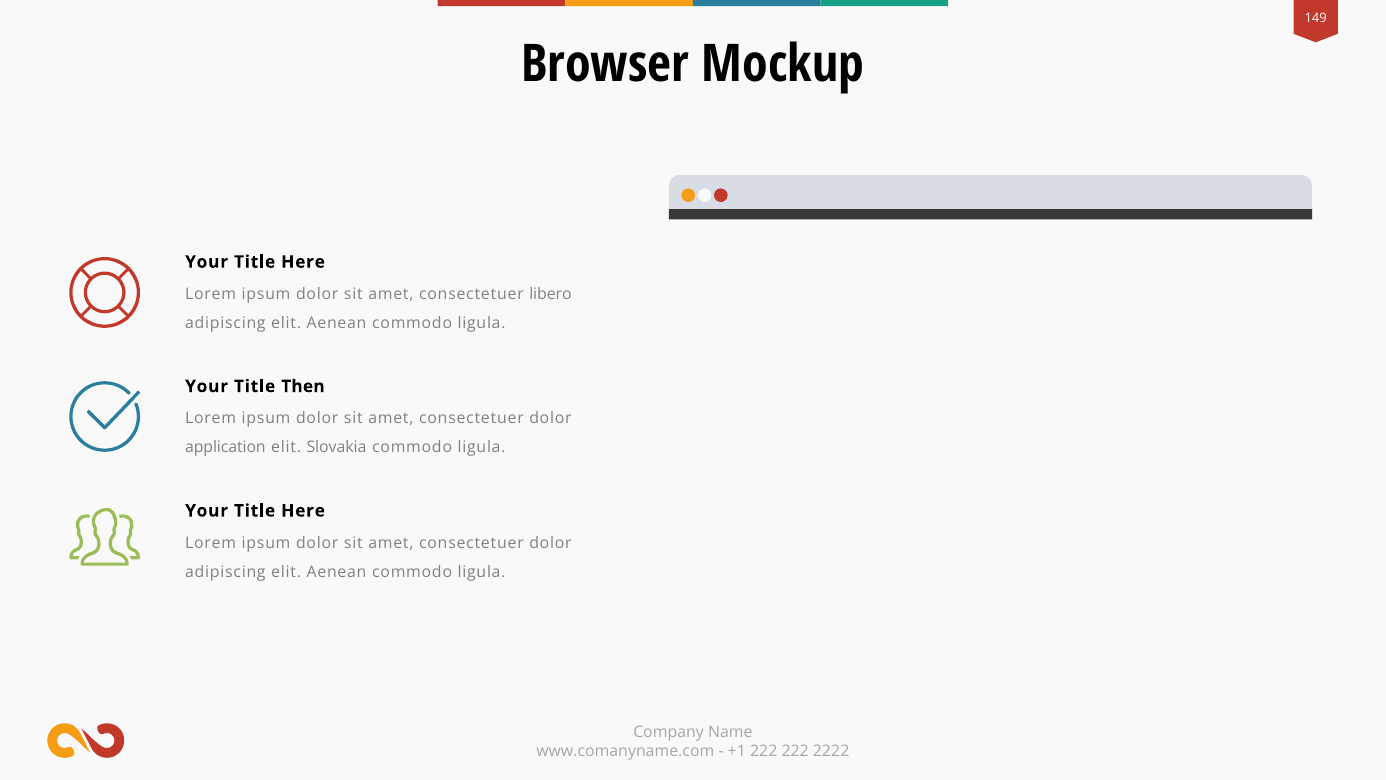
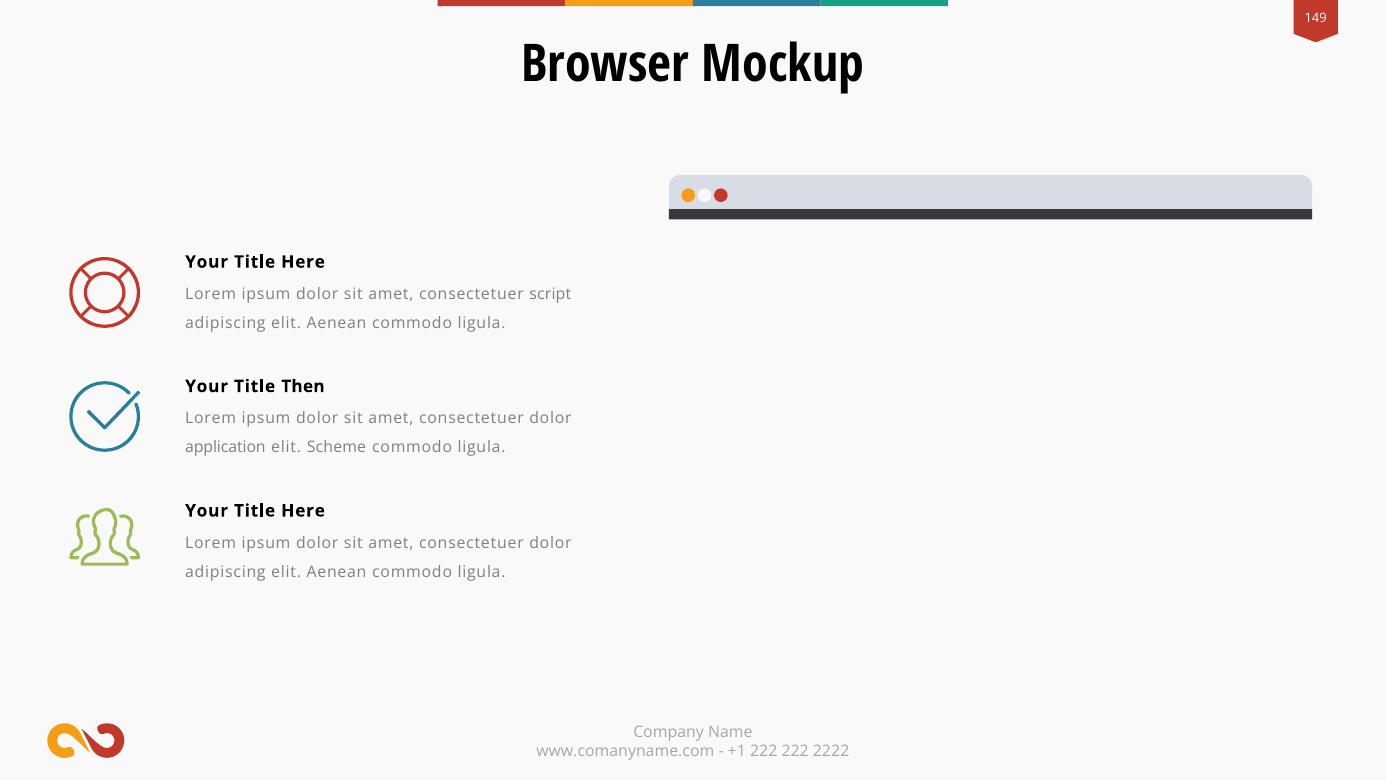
libero: libero -> script (550, 294)
Slovakia: Slovakia -> Scheme (336, 447)
